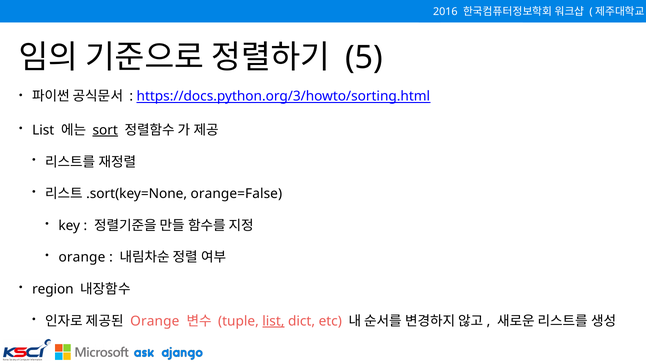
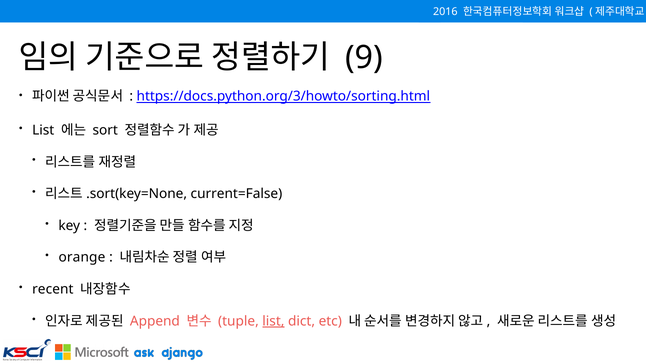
5: 5 -> 9 (364, 58)
sort underline: present -> none (105, 130)
orange=False: orange=False -> current=False (236, 194)
region: region -> recent (53, 290)
Orange: Orange -> Append (155, 321)
